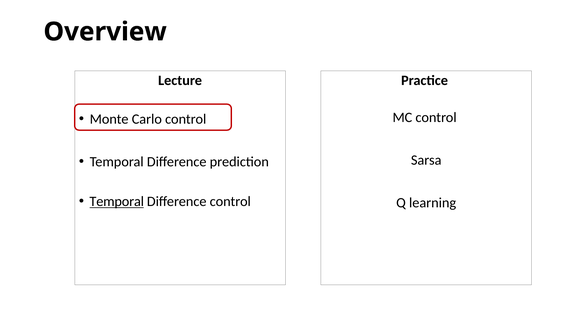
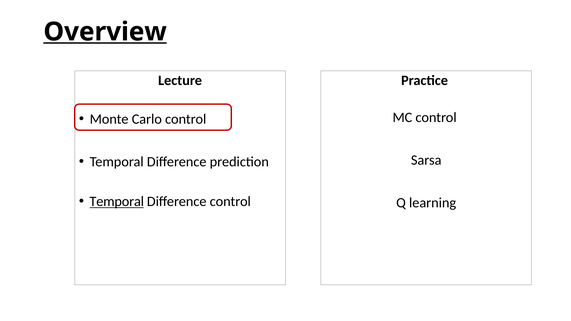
Overview underline: none -> present (105, 32)
